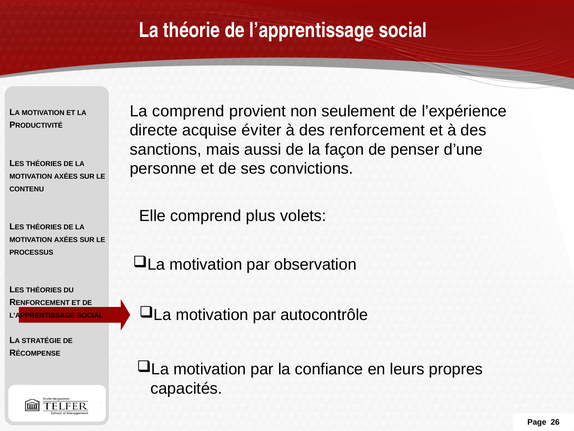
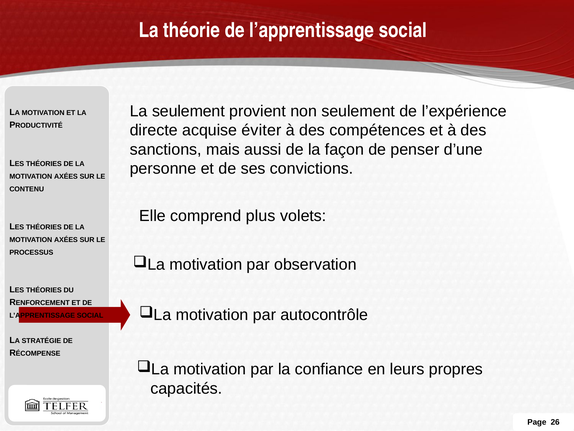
La comprend: comprend -> seulement (188, 111)
des renforcement: renforcement -> compétences (377, 130)
